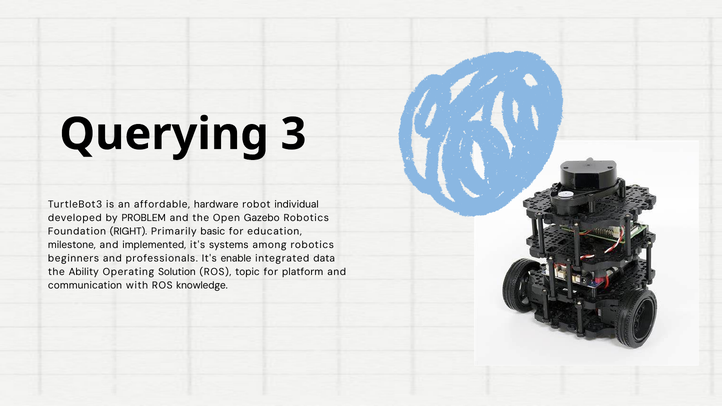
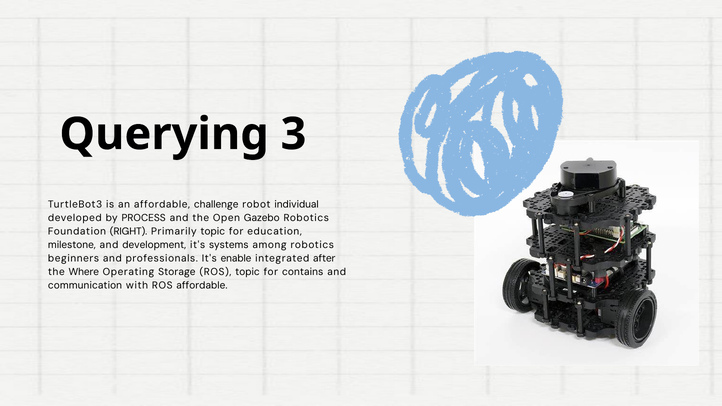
hardware: hardware -> challenge (216, 204)
PROBLEM: PROBLEM -> PROCESS (144, 218)
Primarily basic: basic -> topic (213, 231)
implemented: implemented -> development (154, 245)
data: data -> after (324, 258)
Ability: Ability -> Where (84, 272)
Solution: Solution -> Storage (177, 272)
platform: platform -> contains (303, 272)
ROS knowledge: knowledge -> affordable (202, 286)
